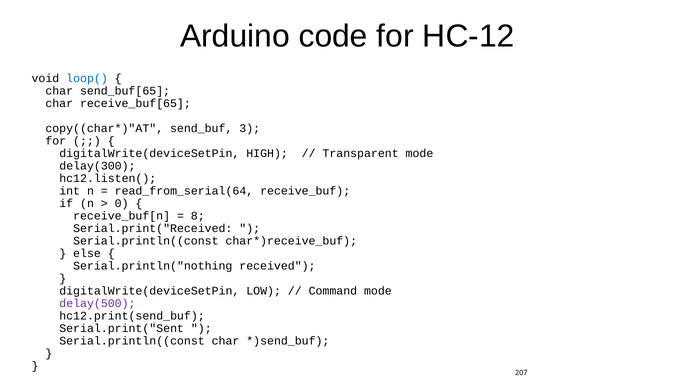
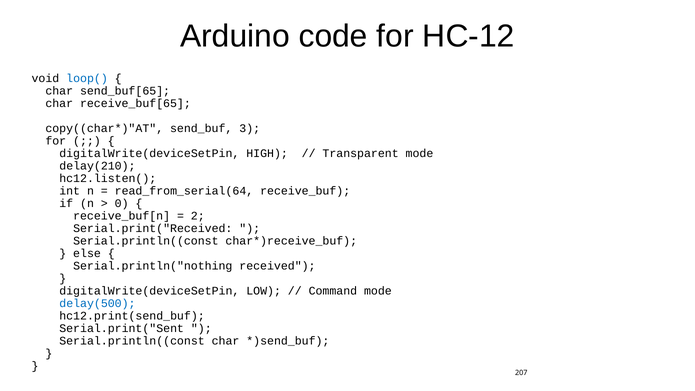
delay(300: delay(300 -> delay(210 (97, 166)
8: 8 -> 2 (198, 216)
delay(500 colour: purple -> blue (97, 303)
